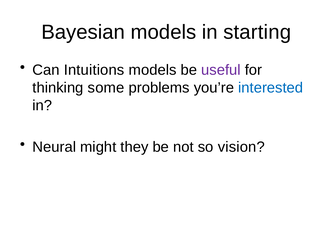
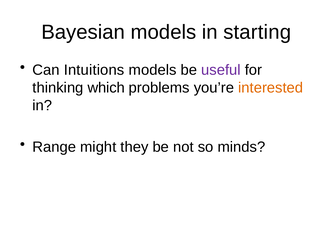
some: some -> which (106, 88)
interested colour: blue -> orange (271, 88)
Neural: Neural -> Range (54, 147)
vision: vision -> minds (241, 147)
